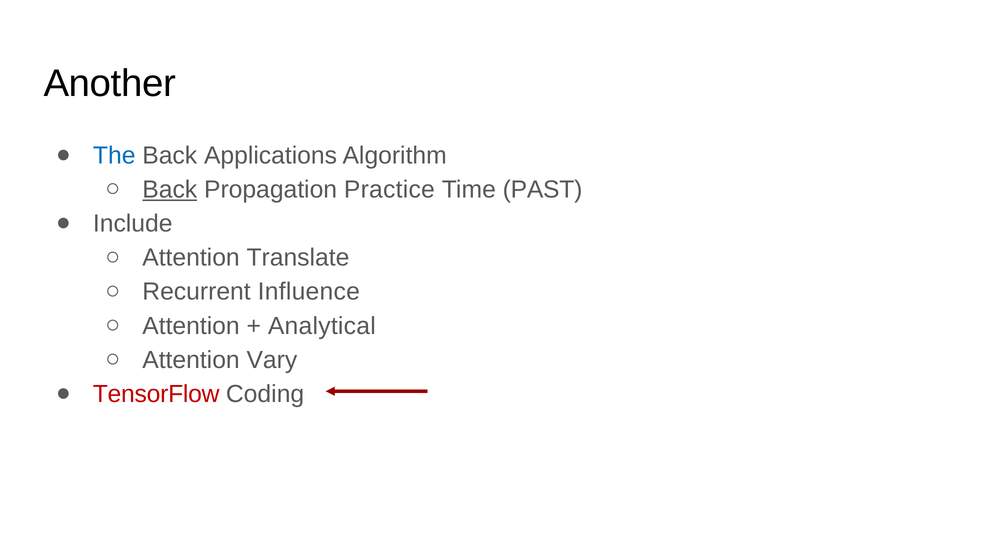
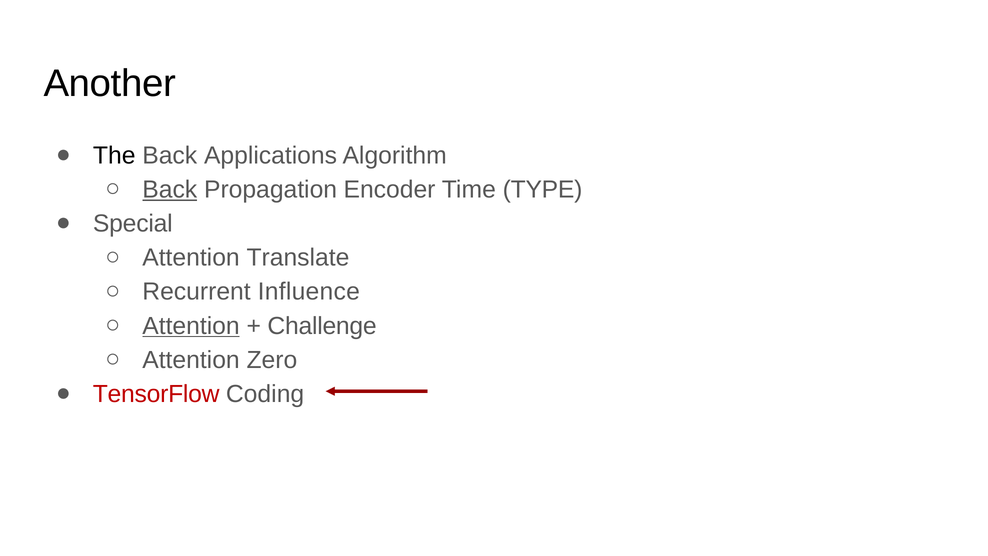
The colour: blue -> black (114, 155)
Practice: Practice -> Encoder (390, 189)
PAST: PAST -> TYPE (543, 189)
Include: Include -> Special (133, 224)
Attention underline: none -> present (191, 326)
Analytical: Analytical -> Challenge (322, 326)
Vary: Vary -> Zero (272, 360)
